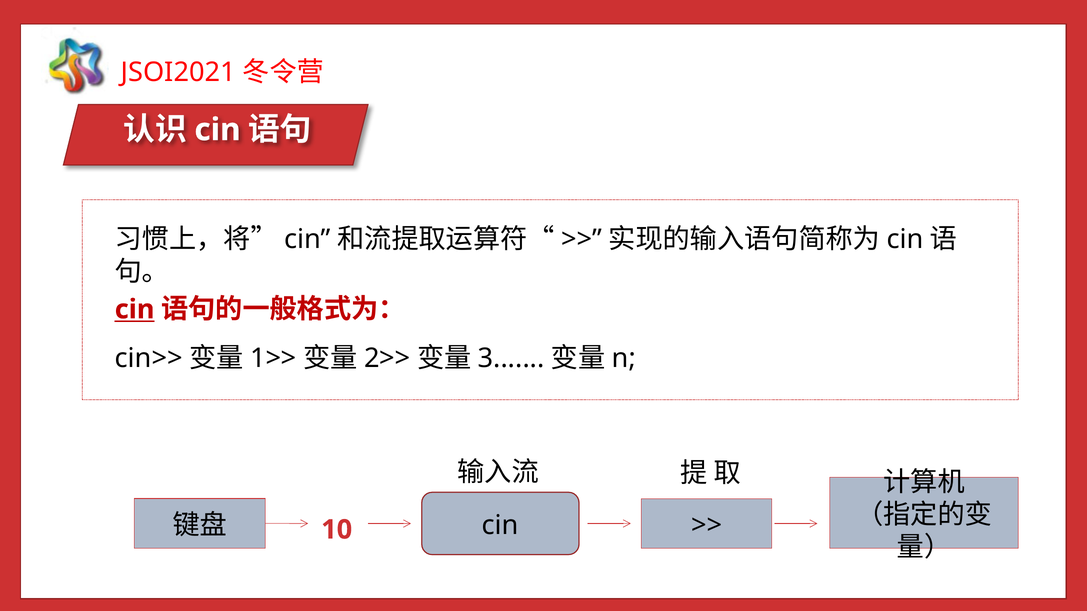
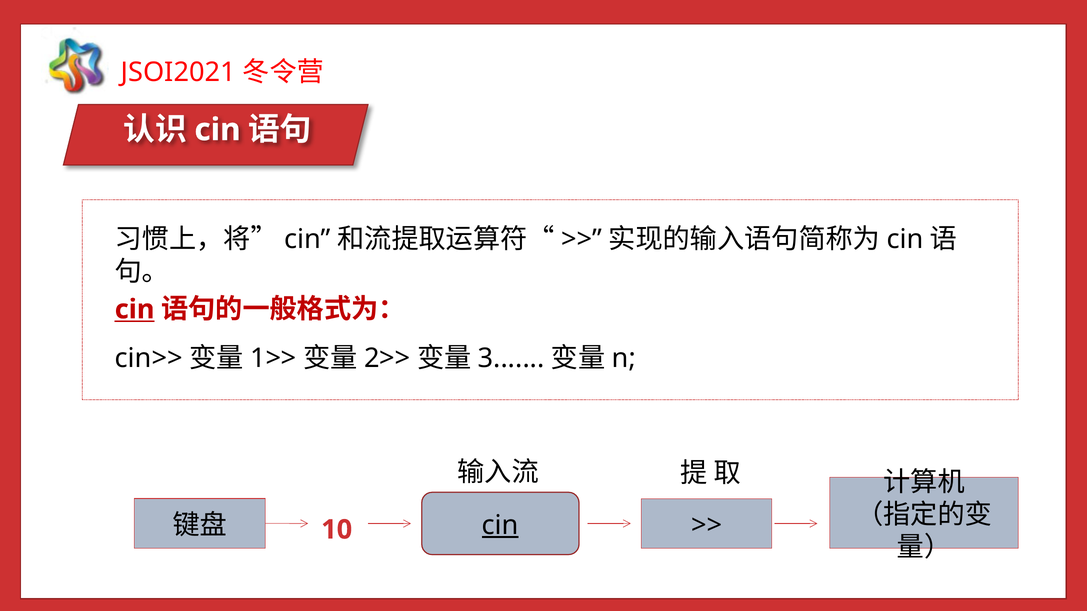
cin underline: none -> present (500, 526)
